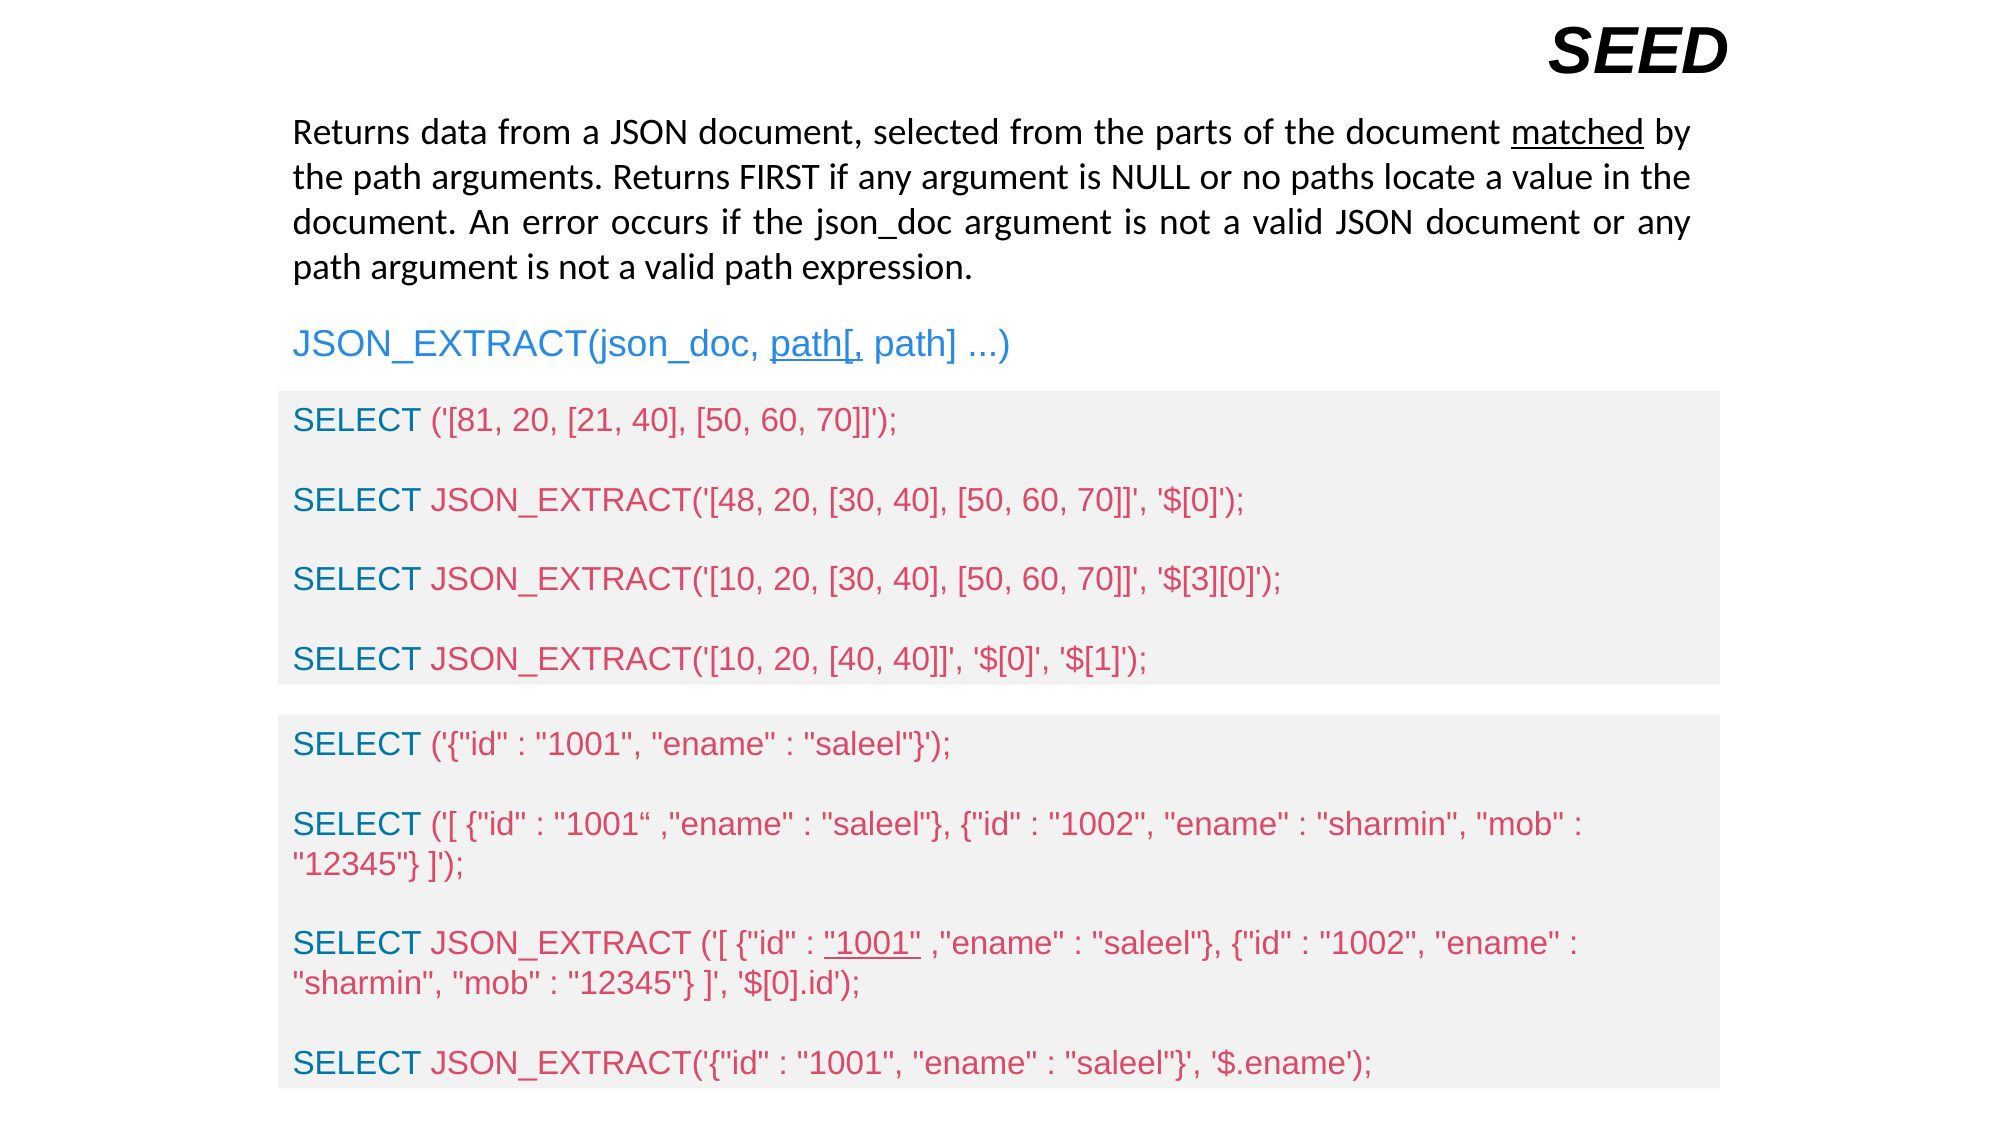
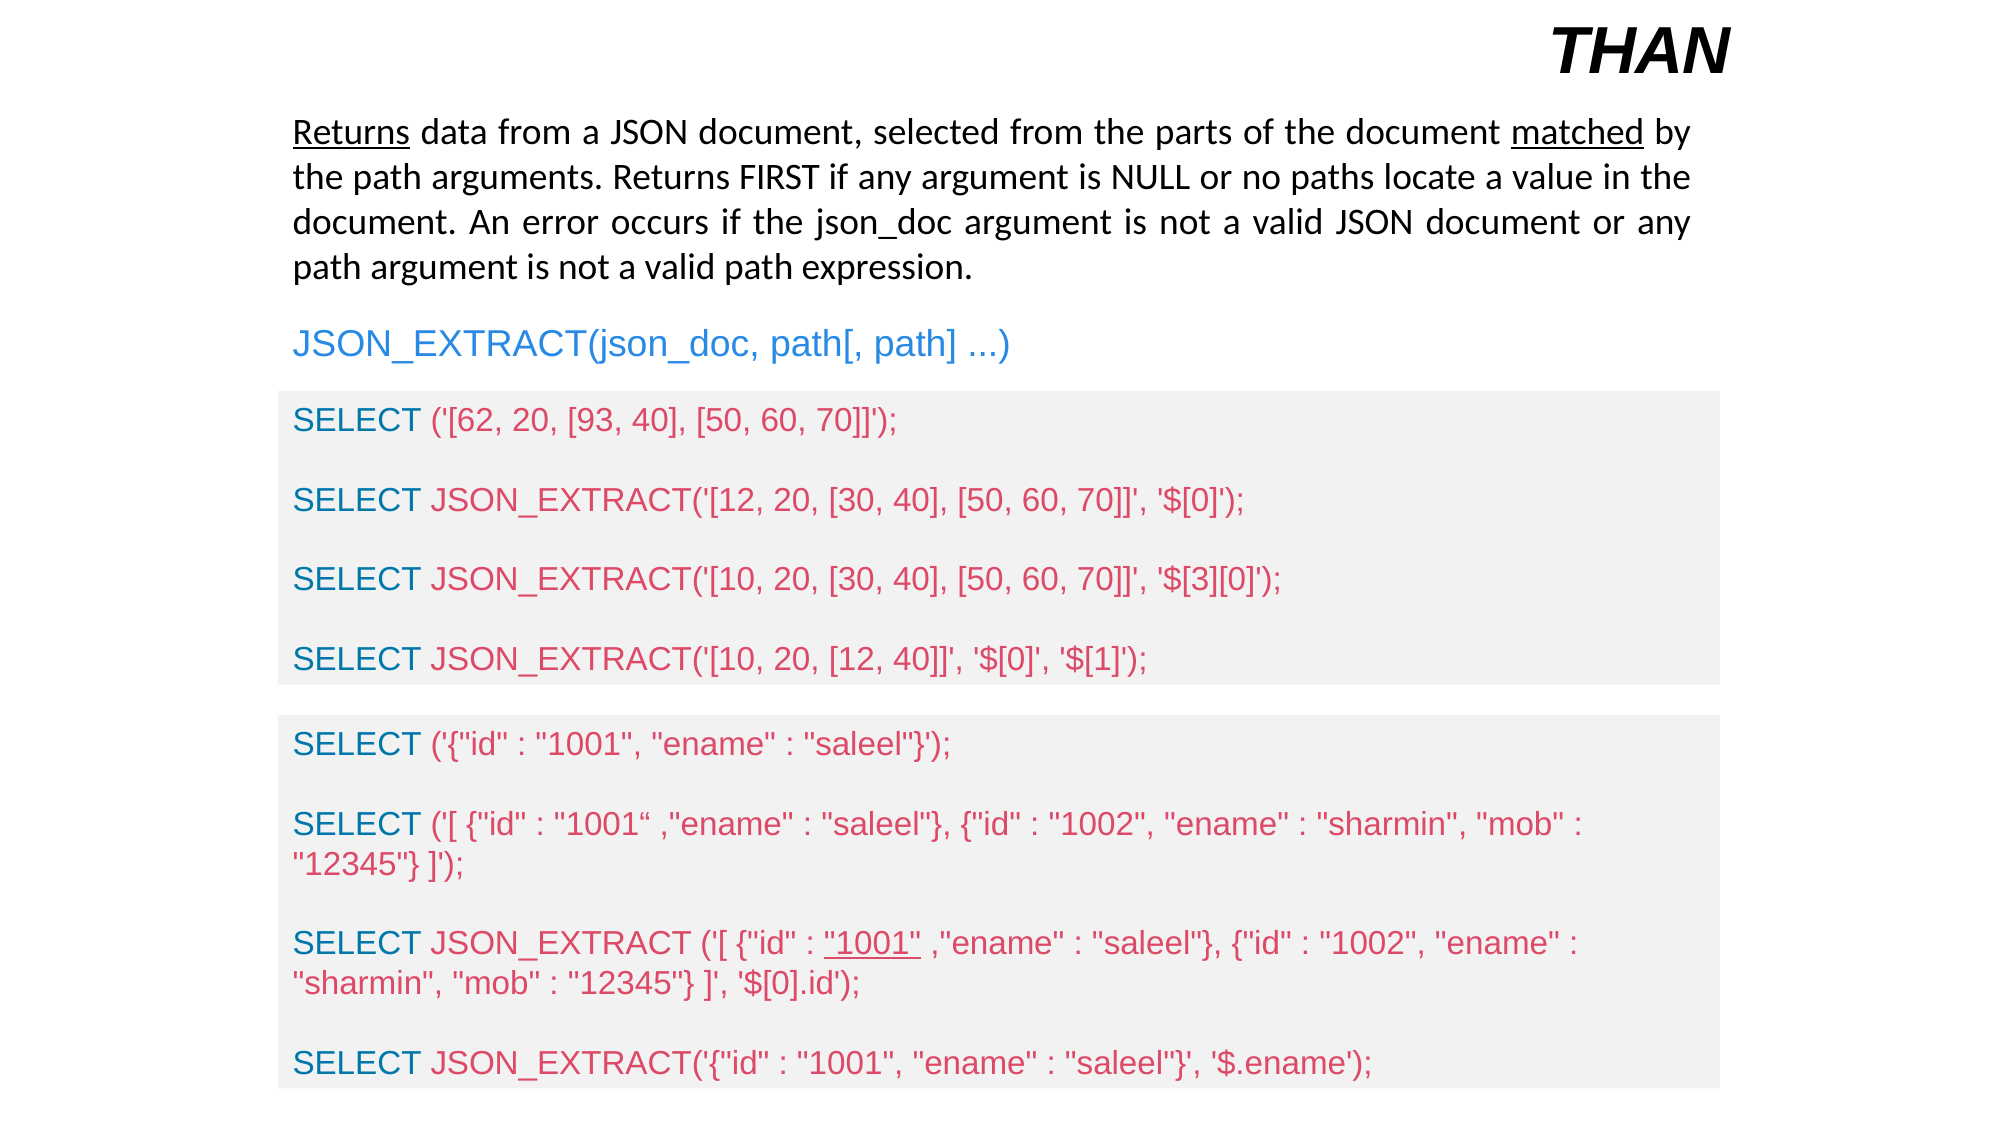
SEED: SEED -> THAN (1640, 52)
Returns underline: none -> present (351, 132)
path[ underline: present -> none (817, 344)
81: 81 -> 62 (467, 420)
21: 21 -> 93 (595, 420)
JSON_EXTRACT('[48: JSON_EXTRACT('[48 -> JSON_EXTRACT('[12 (597, 500)
20 40: 40 -> 12 (856, 660)
